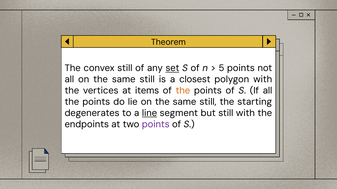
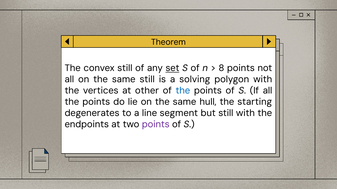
5: 5 -> 8 (221, 68)
closest: closest -> solving (195, 80)
items: items -> other (147, 91)
the colour: orange -> blue (183, 91)
still: still -> hull (208, 102)
line underline: present -> none (150, 113)
